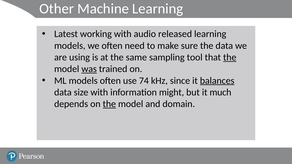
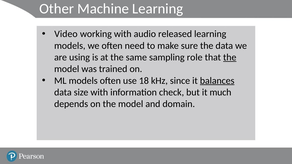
Latest: Latest -> Video (66, 34)
tool: tool -> role (195, 57)
was underline: present -> none (89, 69)
74: 74 -> 18 (144, 81)
might: might -> check (172, 92)
the underline: present -> none (109, 104)
